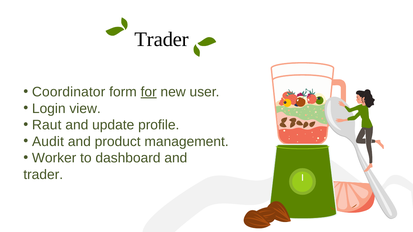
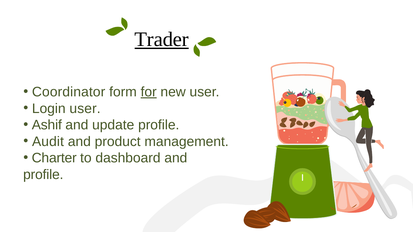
Trader underline: none -> present (162, 39)
Login view: view -> user (85, 109)
Raut: Raut -> Ashif (47, 125)
Worker: Worker -> Charter (54, 158)
trader: trader -> profile (43, 175)
